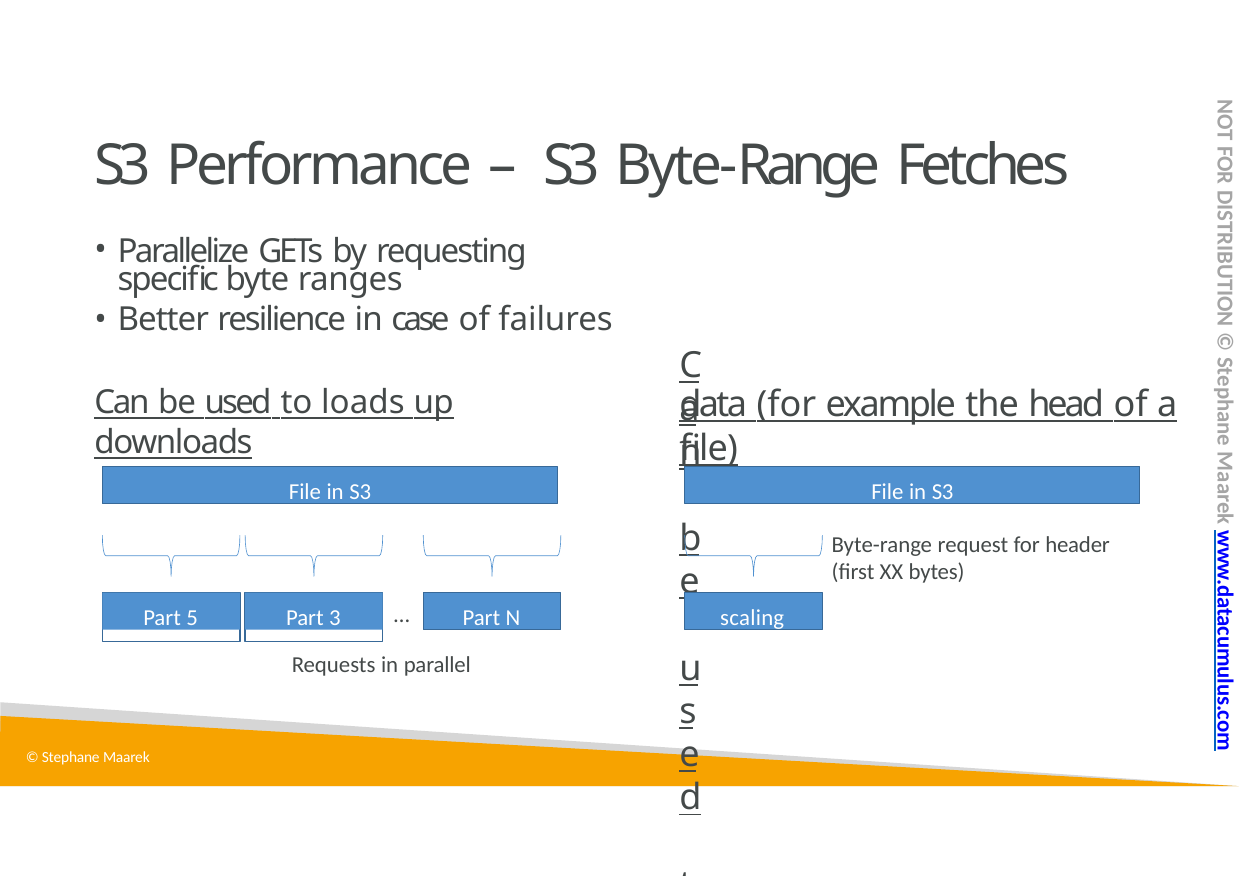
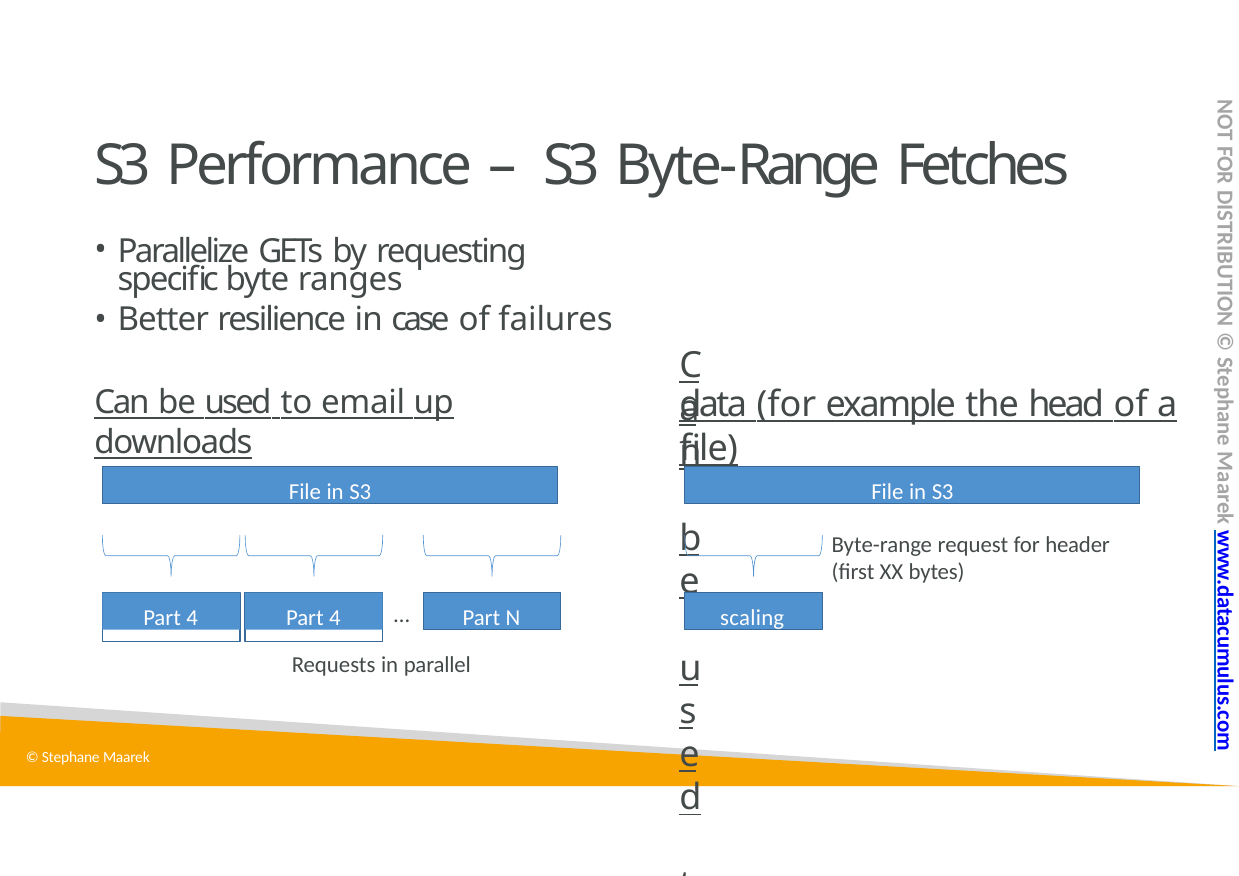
loads: loads -> email (363, 403)
5: 5 -> 4 (192, 618)
3: 3 -> 4 (335, 618)
